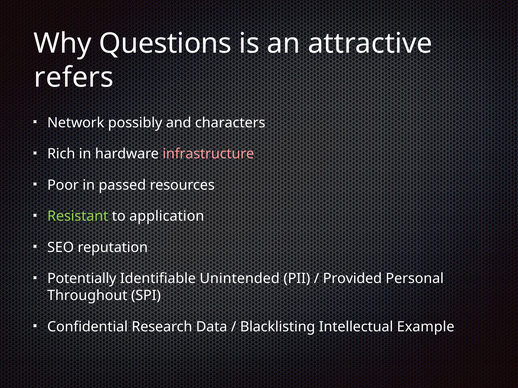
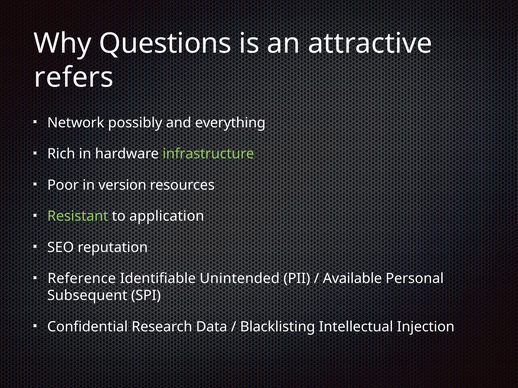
characters: characters -> everything (230, 123)
infrastructure colour: pink -> light green (208, 154)
passed: passed -> version (122, 185)
Potentially: Potentially -> Reference (82, 279)
Provided: Provided -> Available (352, 279)
Throughout: Throughout -> Subsequent (87, 296)
Example: Example -> Injection (426, 327)
